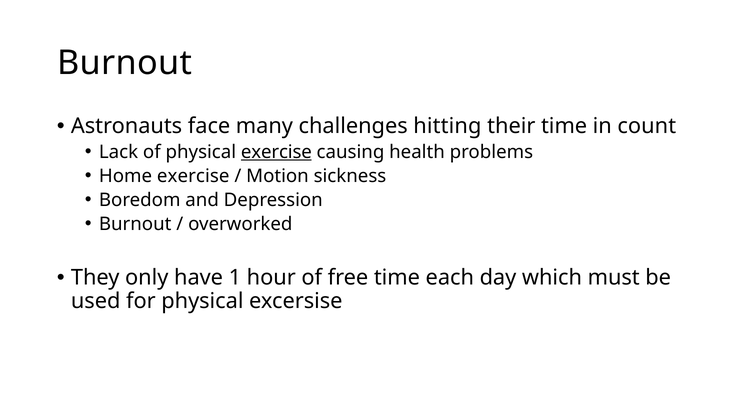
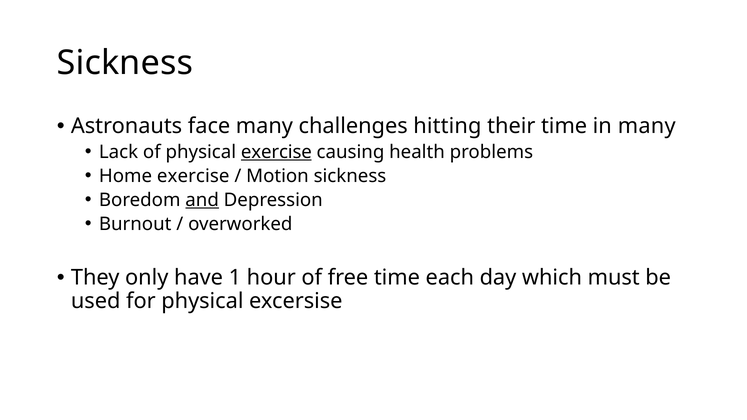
Burnout: Burnout -> Sickness (125, 63)
in count: count -> many (647, 126)
and underline: none -> present (202, 200)
